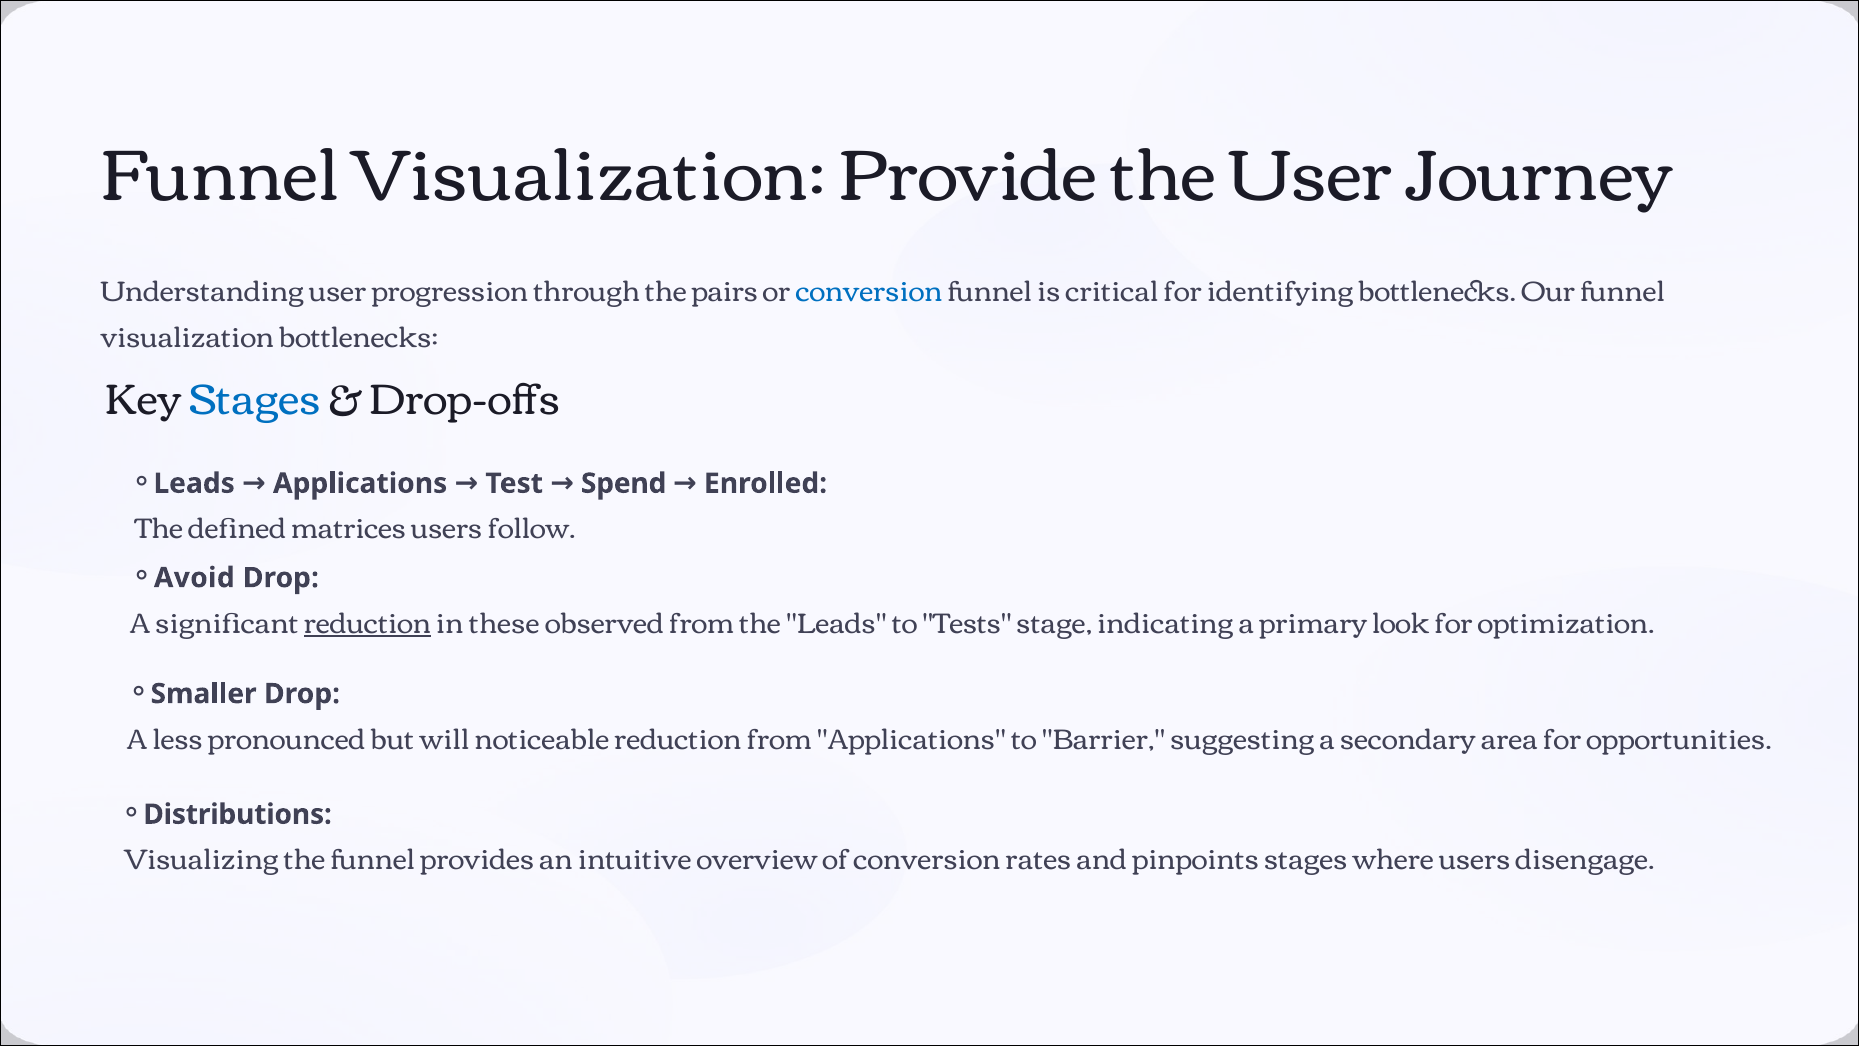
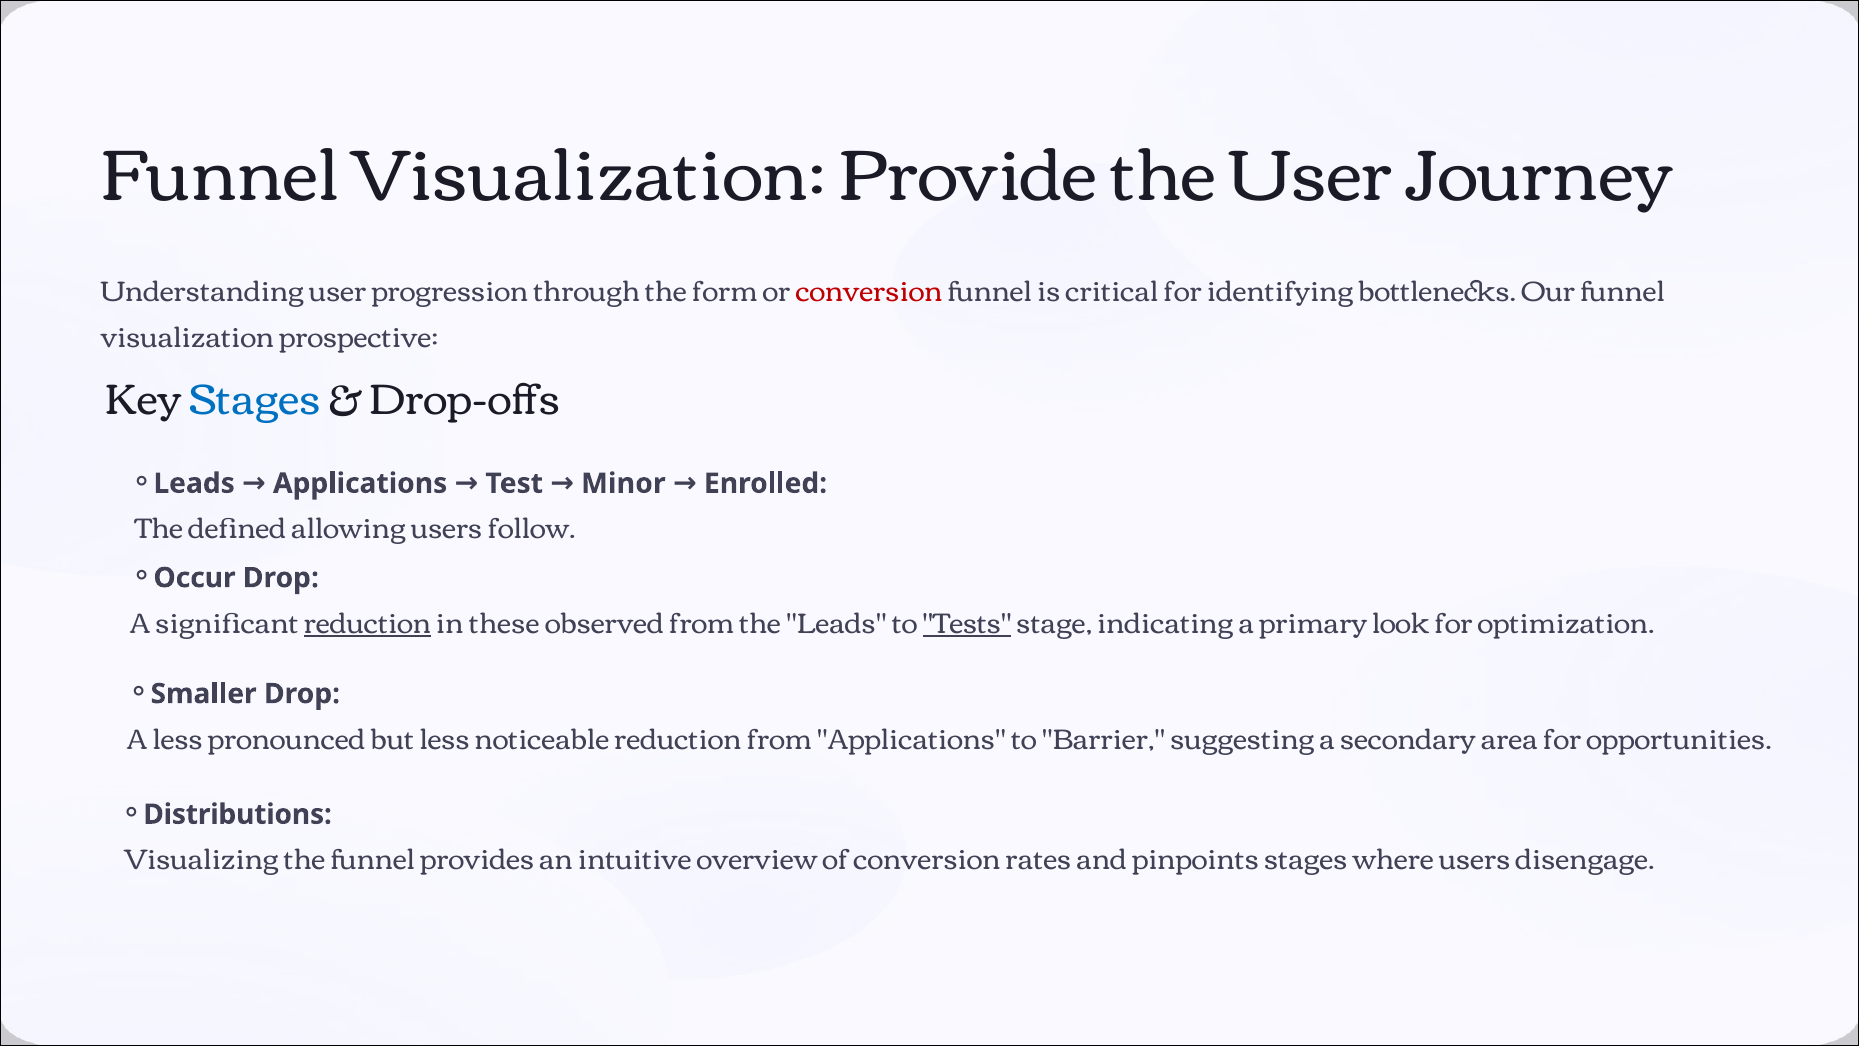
pairs: pairs -> form (725, 292)
conversion colour: blue -> red (869, 292)
visualization bottlenecks: bottlenecks -> prospective (359, 338)
Spend: Spend -> Minor (623, 483)
matrices: matrices -> allowing (348, 529)
Avoid: Avoid -> Occur (195, 578)
Tests underline: none -> present (967, 624)
but will: will -> less (445, 740)
